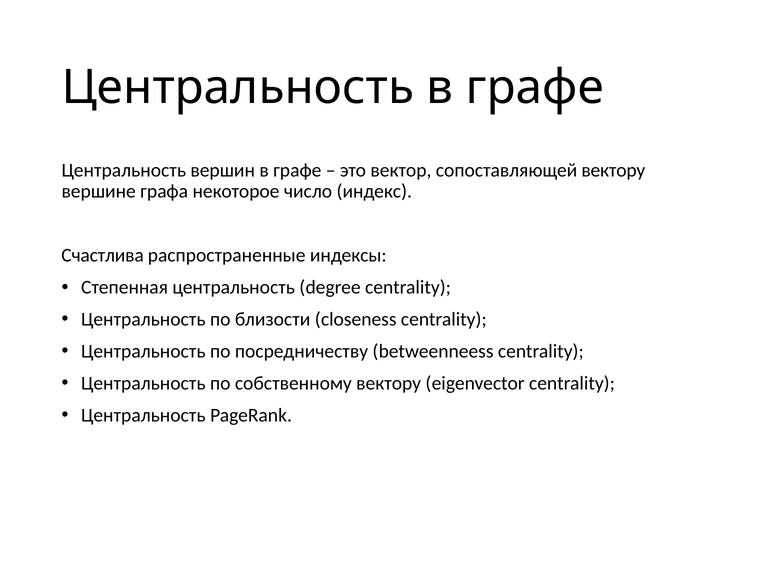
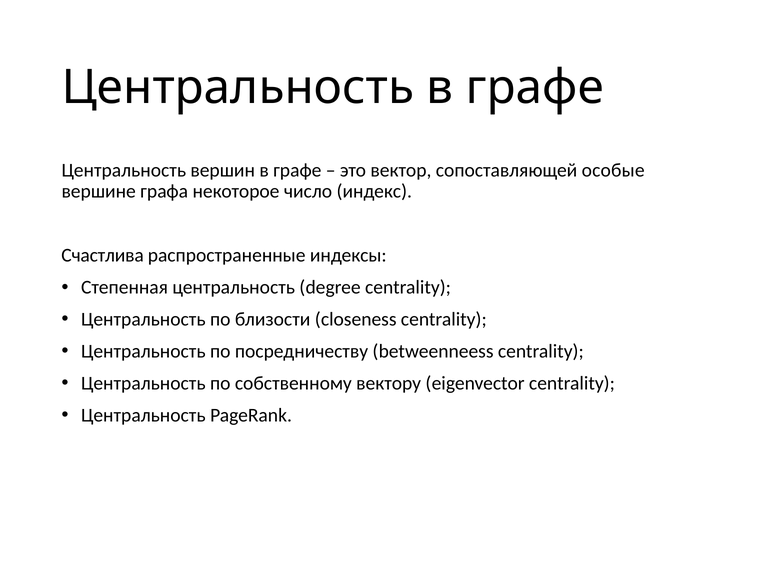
сопоставляющей вектору: вектору -> особые (613, 170)
